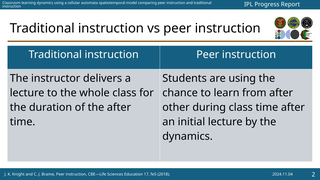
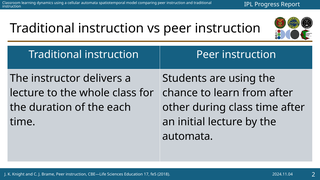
the after: after -> each (119, 107)
dynamics: dynamics -> automata (188, 136)
